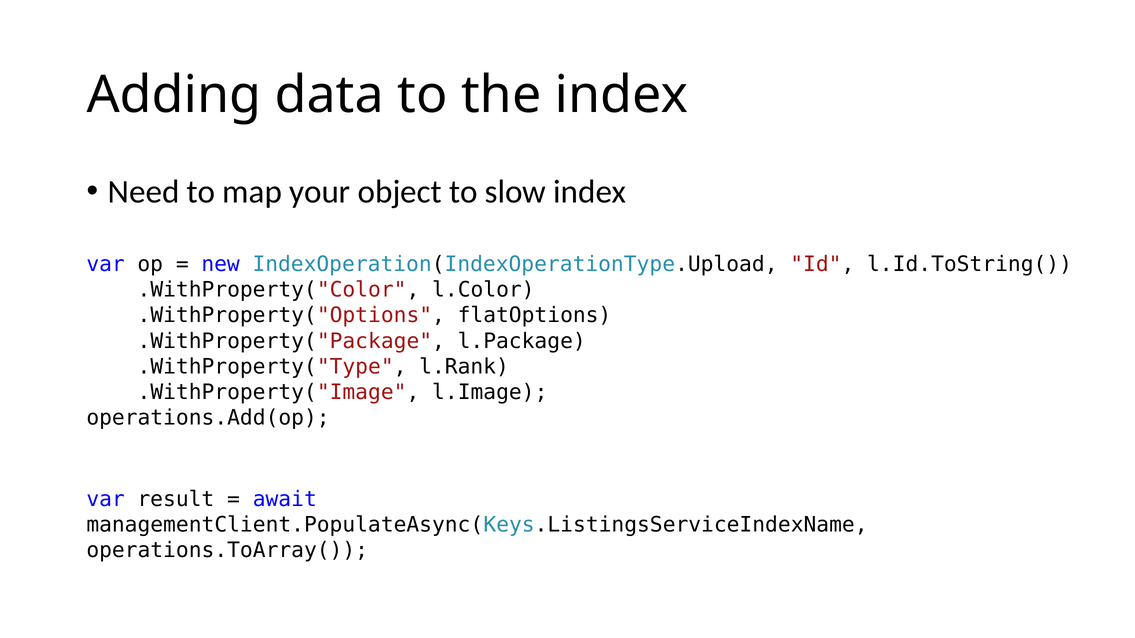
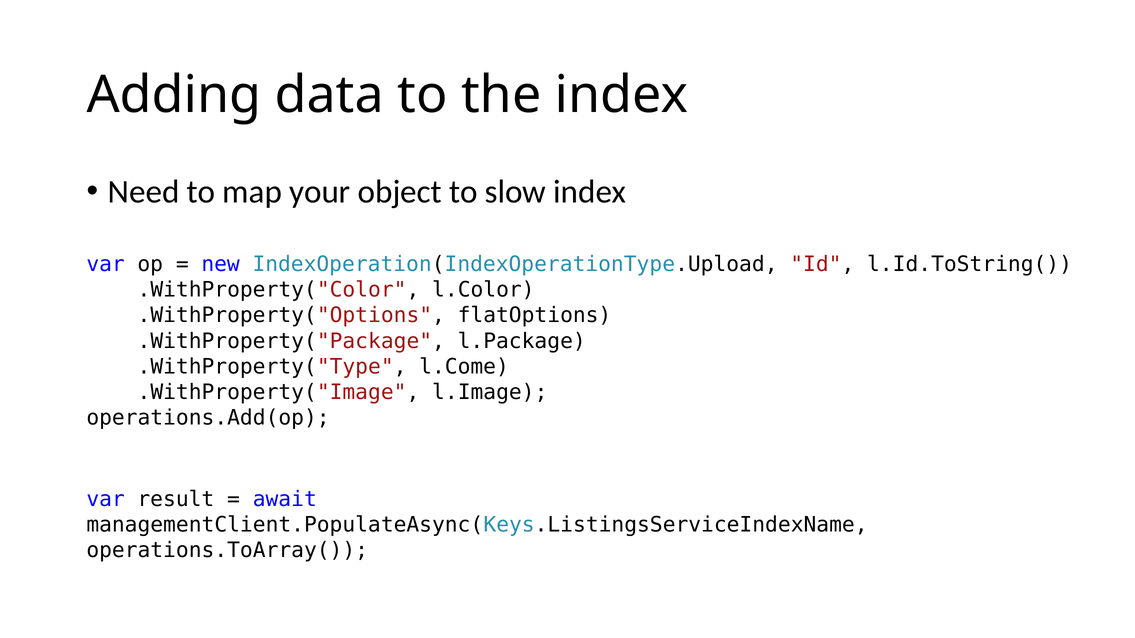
l.Rank: l.Rank -> l.Come (464, 367)
